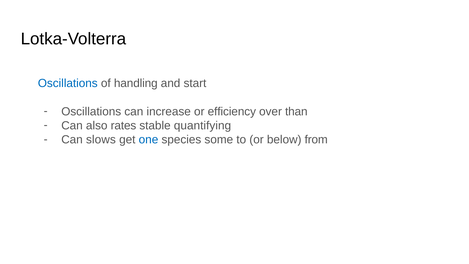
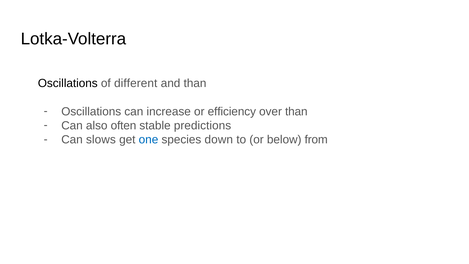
Oscillations colour: blue -> black (68, 83)
handling: handling -> different (136, 83)
and start: start -> than (195, 83)
rates: rates -> often (123, 126)
quantifying: quantifying -> predictions (202, 126)
some: some -> down (219, 140)
